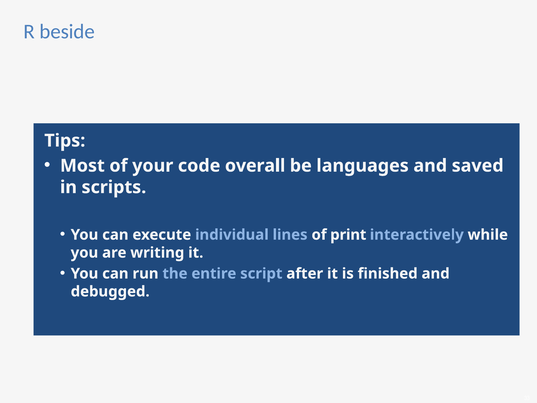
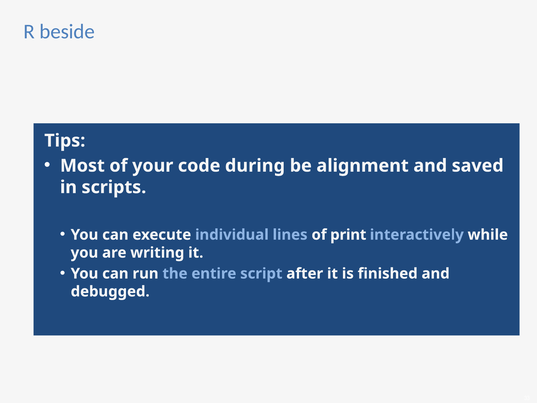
overall: overall -> during (255, 166)
languages: languages -> alignment (363, 166)
